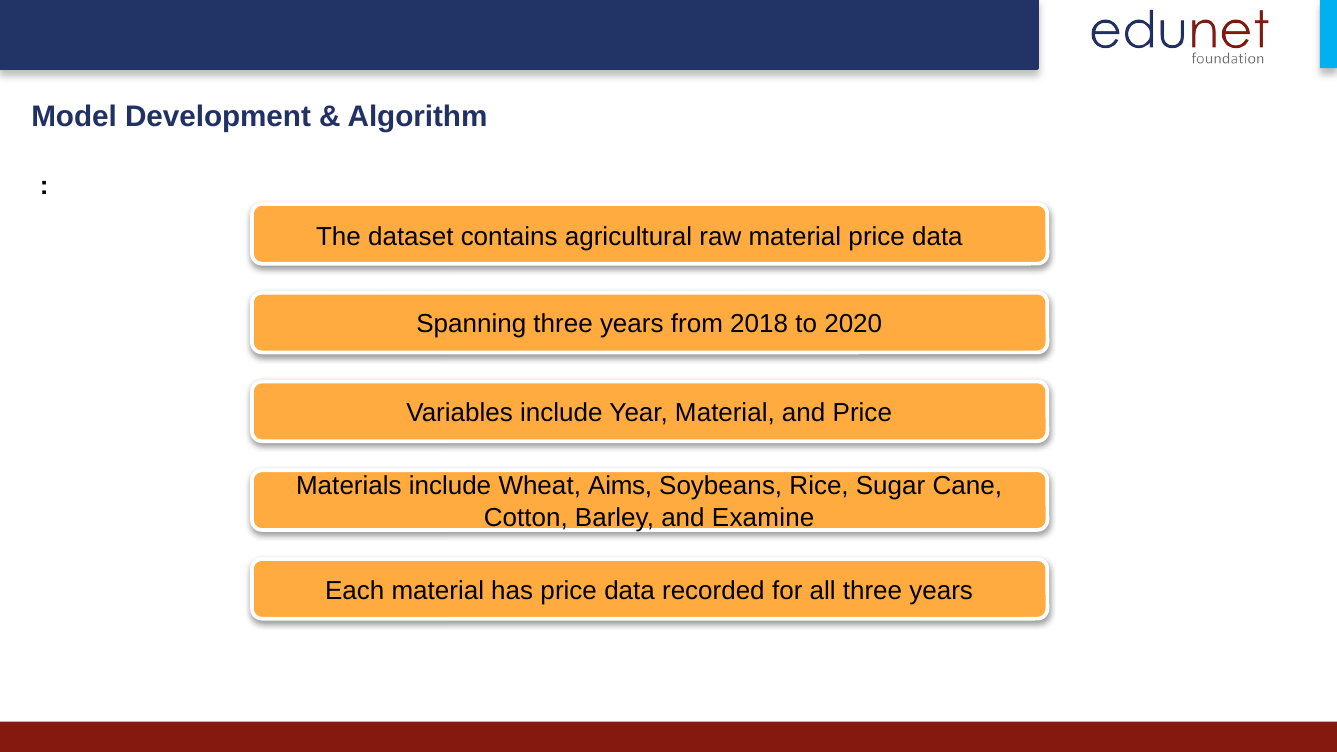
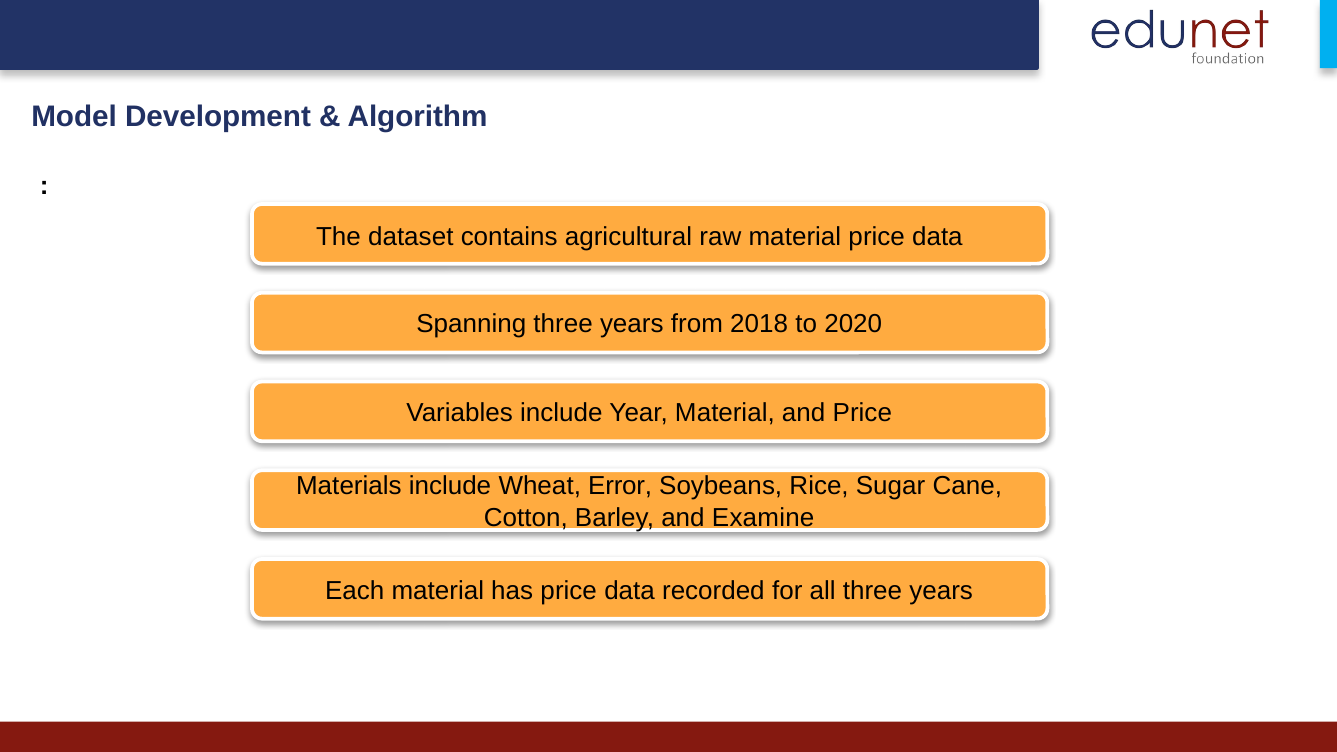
Aims: Aims -> Error (620, 486)
